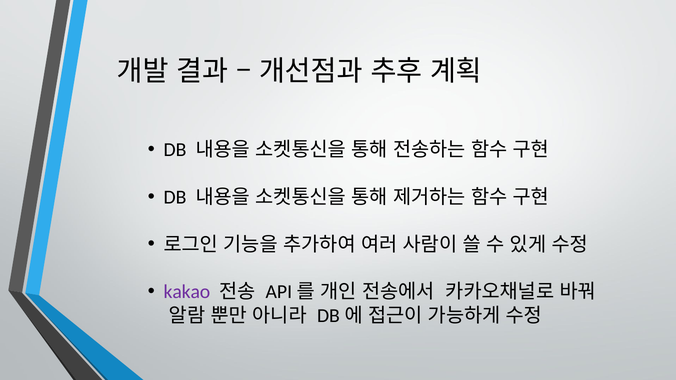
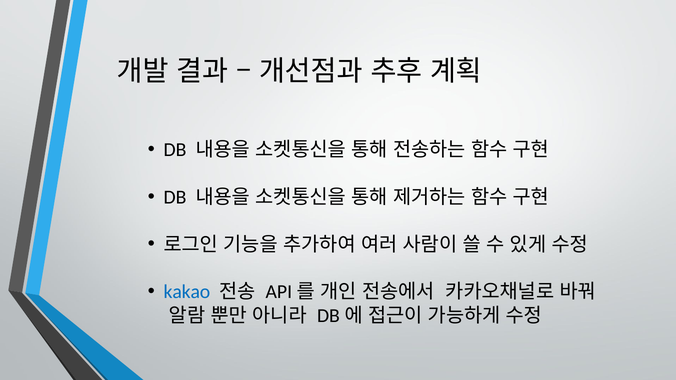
kakao colour: purple -> blue (187, 292)
